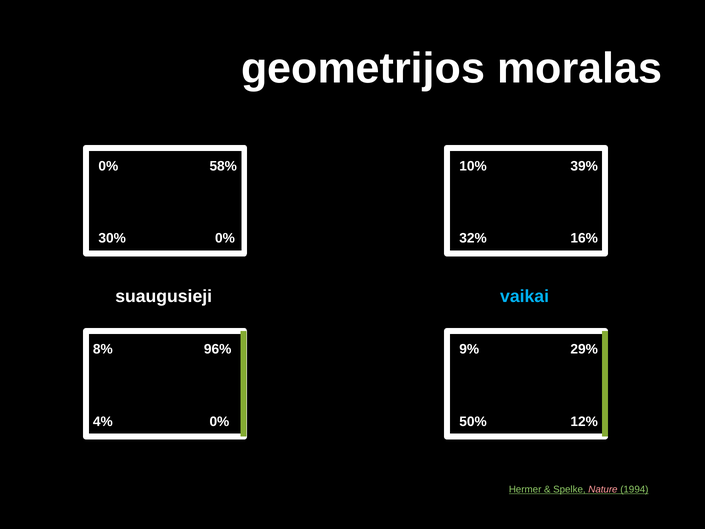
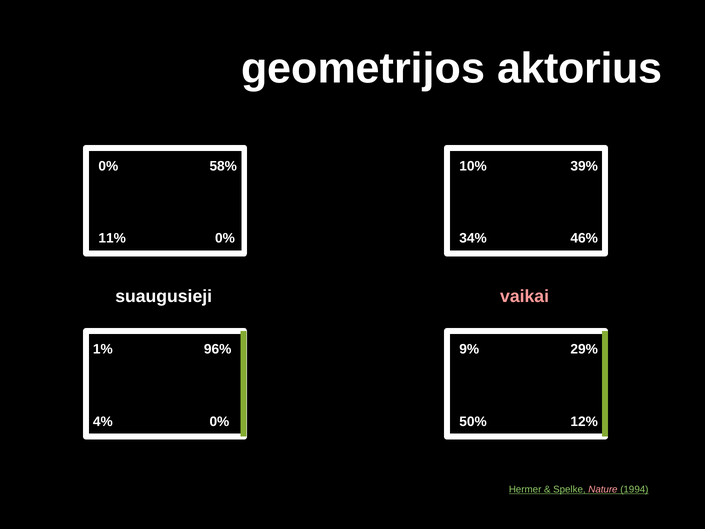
moralas: moralas -> aktorius (580, 68)
30%: 30% -> 11% (112, 238)
32%: 32% -> 34% (473, 238)
16%: 16% -> 46% (584, 238)
vaikai colour: light blue -> pink (525, 296)
8%: 8% -> 1% (103, 349)
